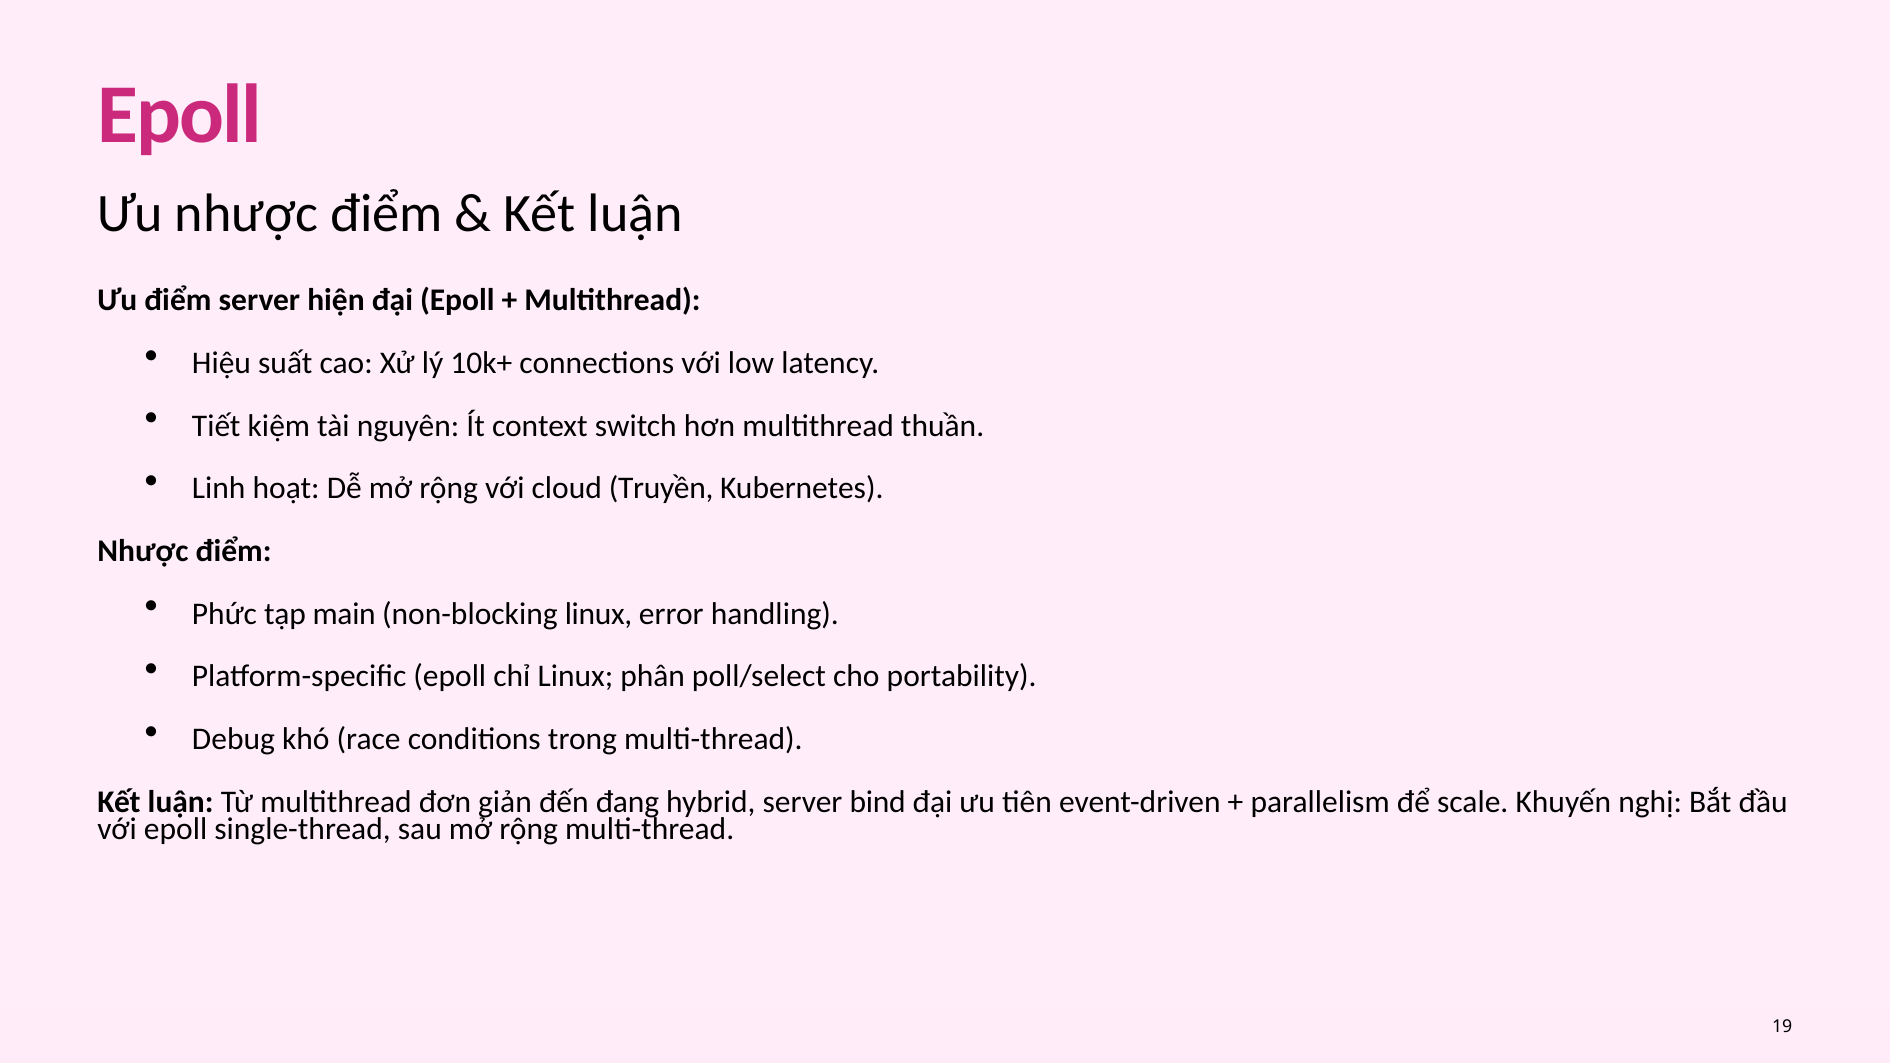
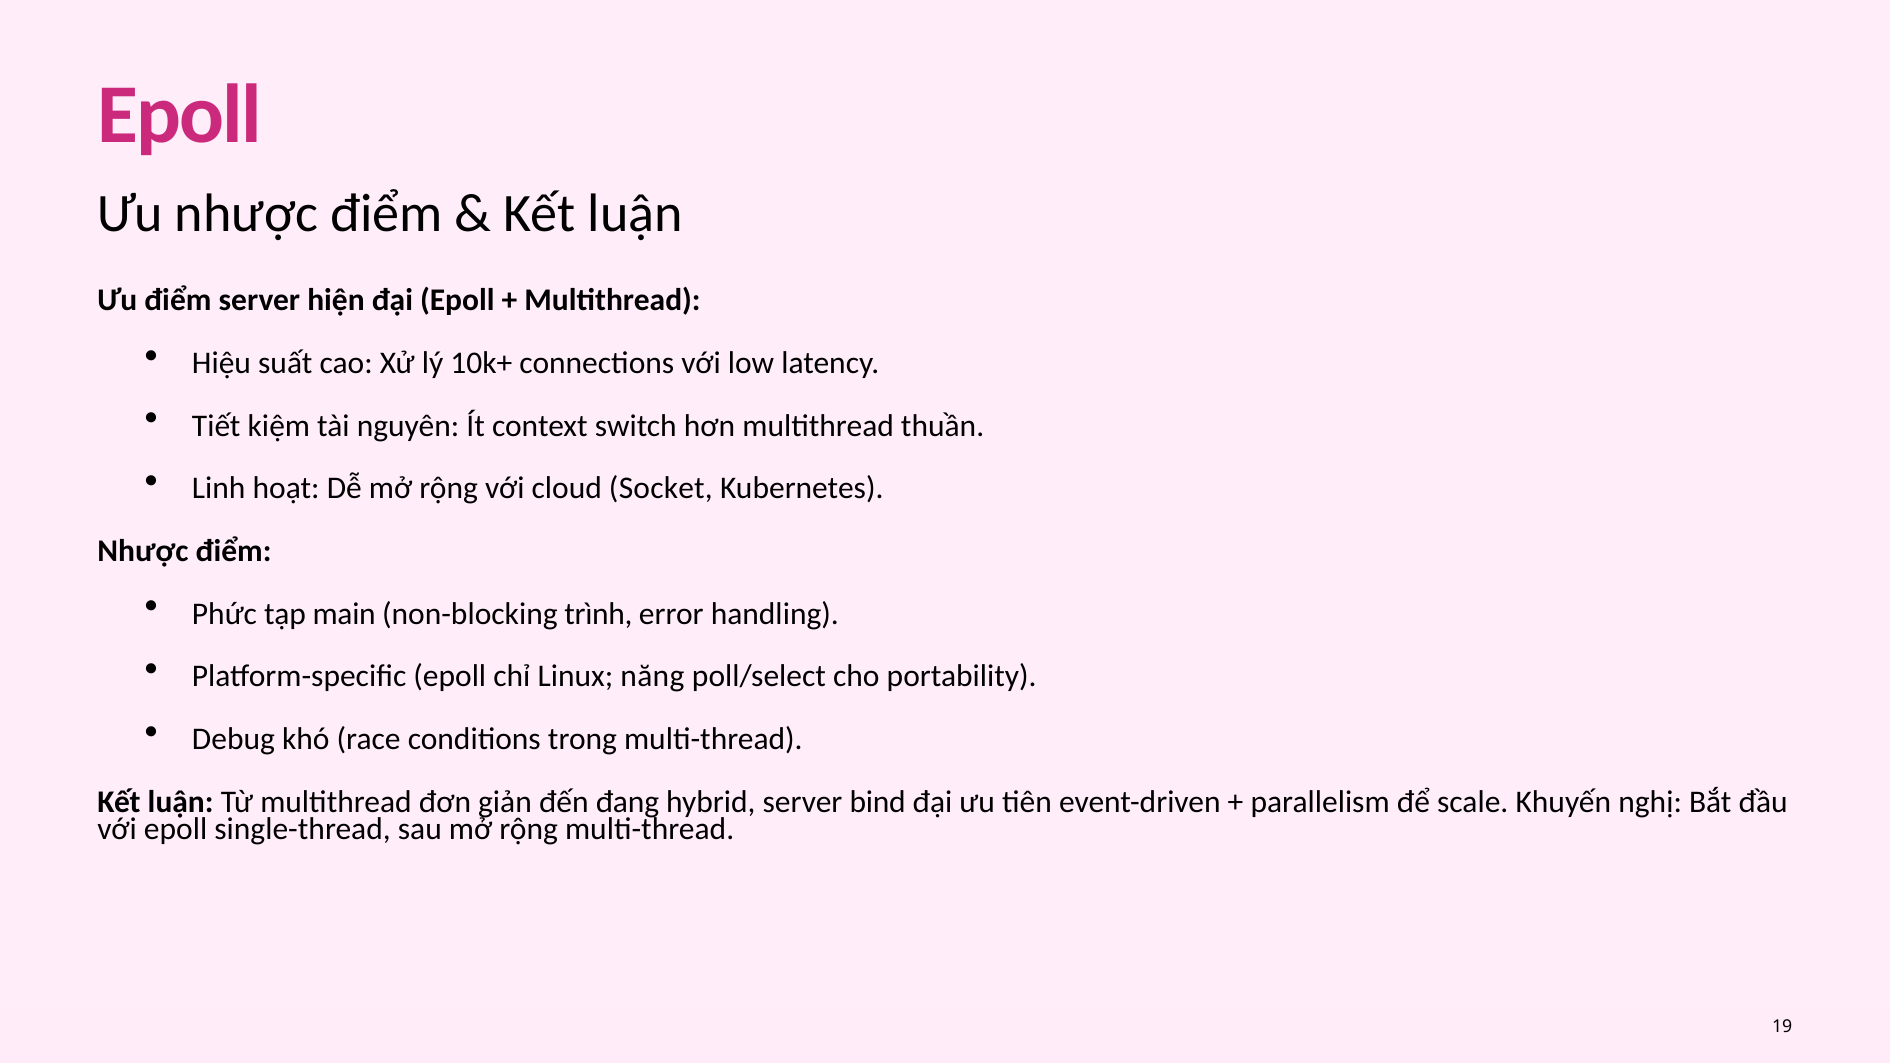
Truyền: Truyền -> Socket (661, 488)
non-blocking linux: linux -> trình (598, 614)
phân: phân -> năng (652, 677)
